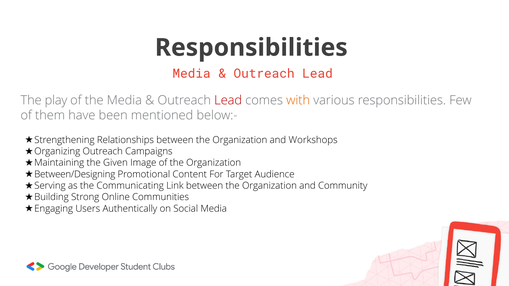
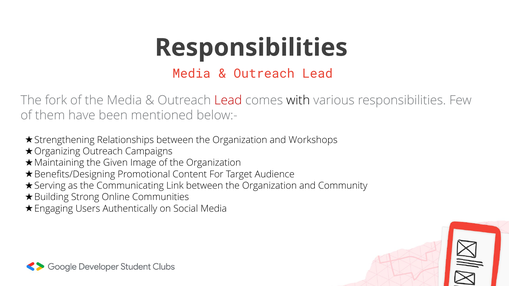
play: play -> fork (56, 100)
with colour: orange -> black (298, 100)
Between/Designing: Between/Designing -> Benefits/Designing (75, 174)
